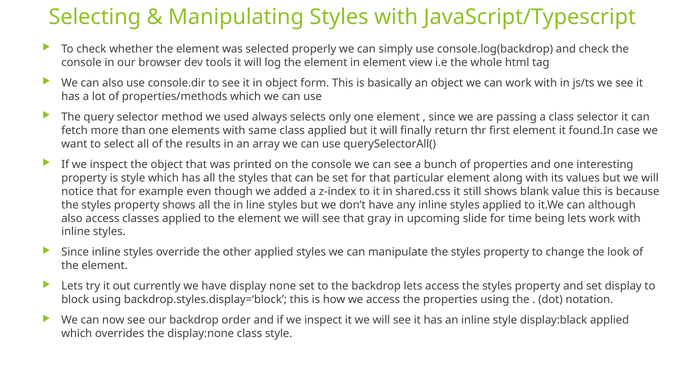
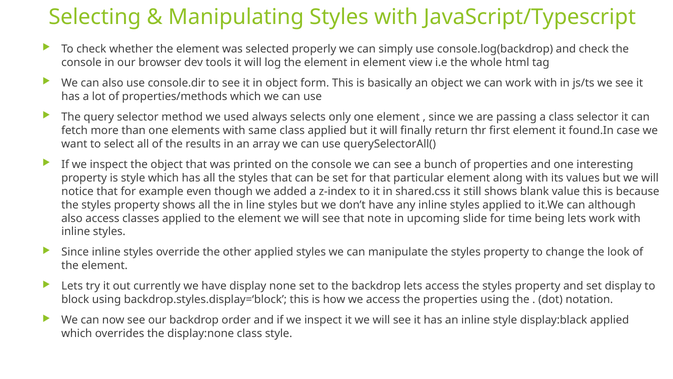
gray: gray -> note (379, 218)
